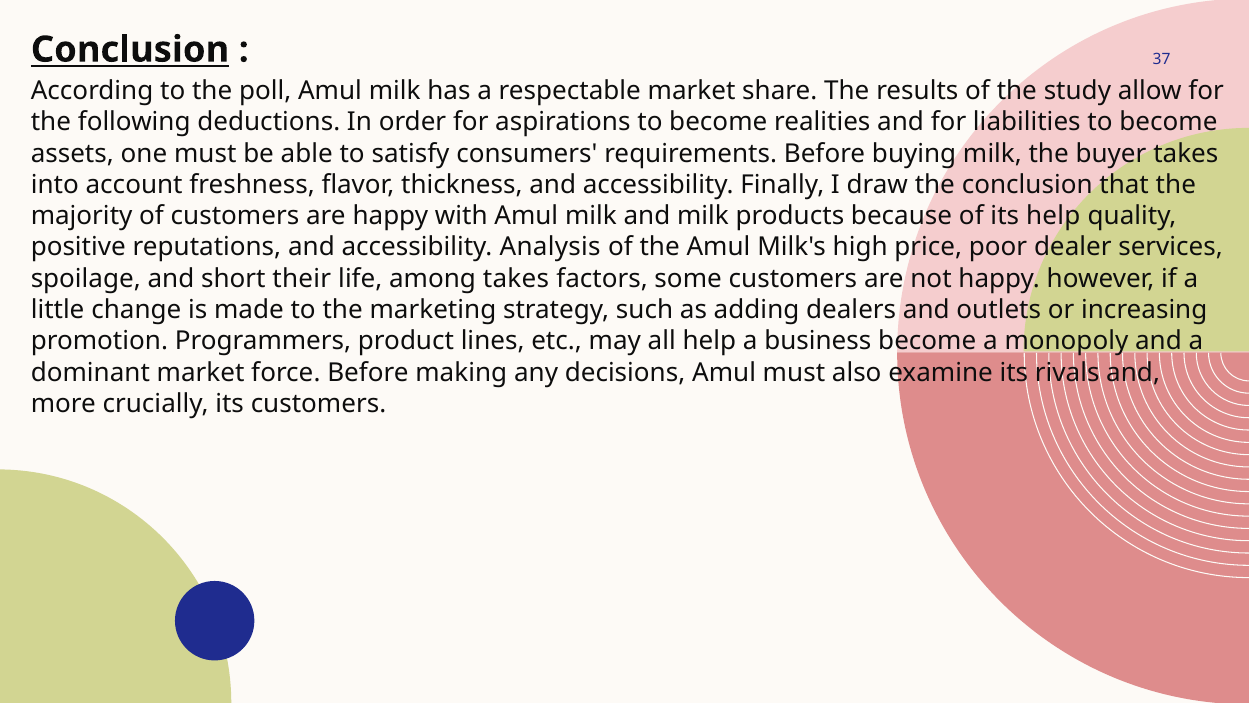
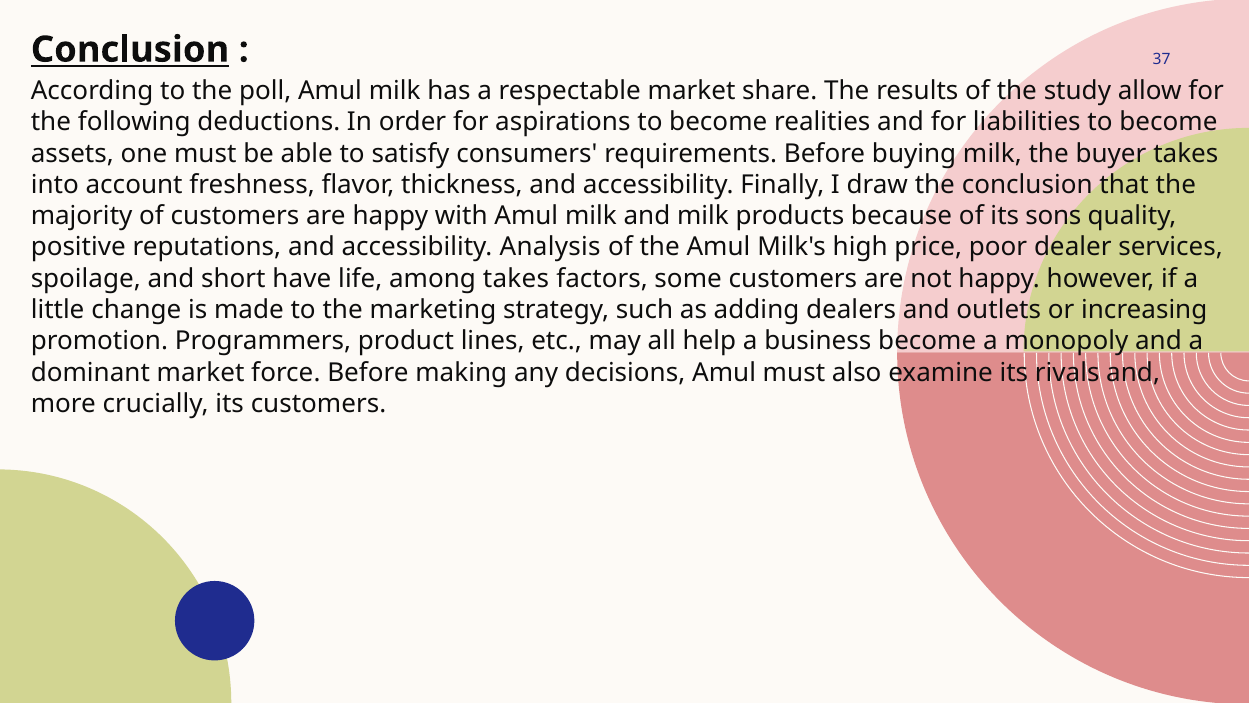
its help: help -> sons (1053, 216)
their: their -> have (302, 278)
